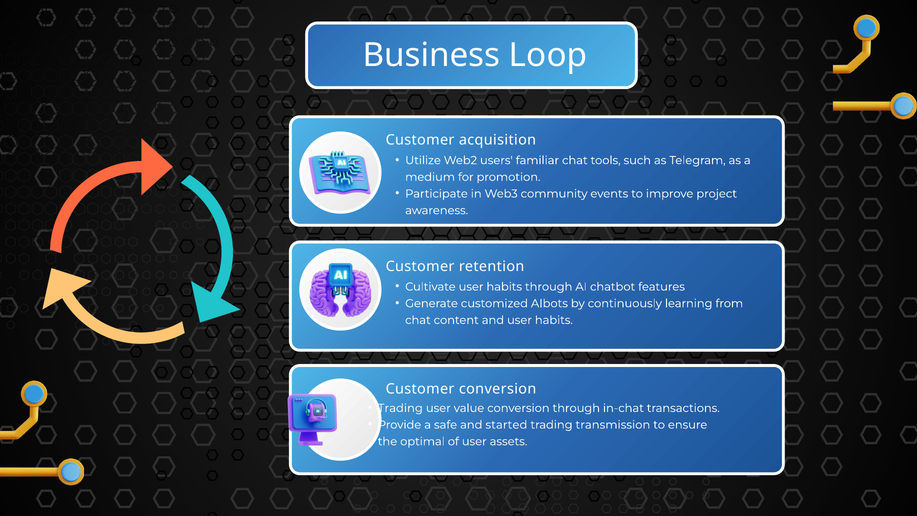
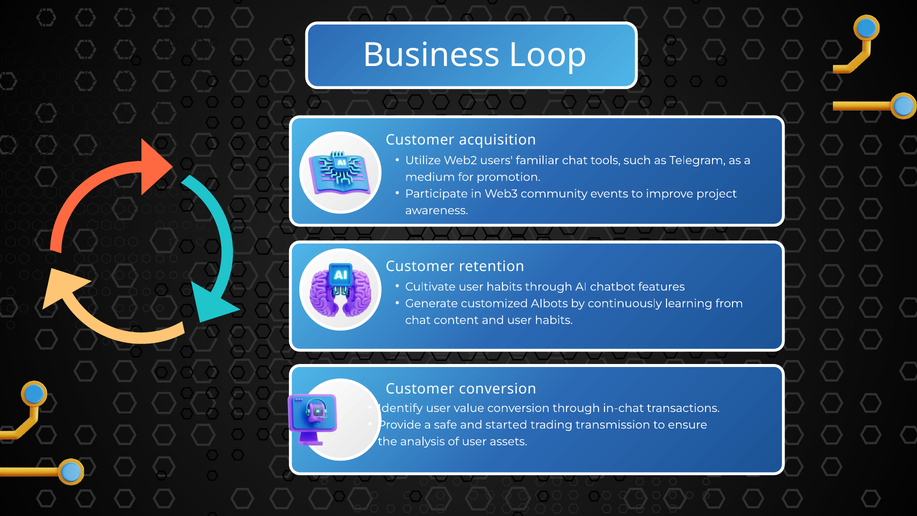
Trading: Trading -> Identify (400, 408)
optimal: optimal -> analysis (422, 441)
